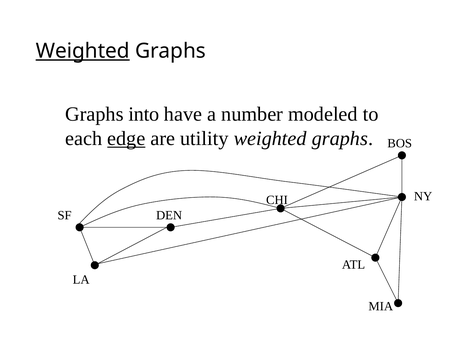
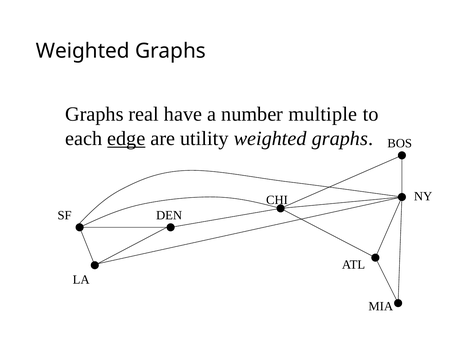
Weighted underline: present -> none (83, 51)
into: into -> real (144, 114)
modeled: modeled -> multiple (323, 114)
